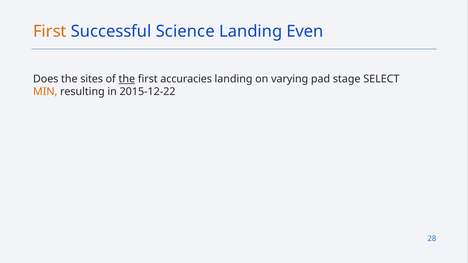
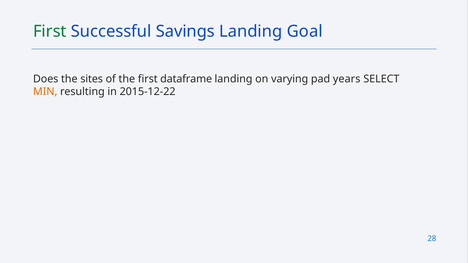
First colour: orange -> green (50, 31)
Science: Science -> Savings (185, 31)
Even: Even -> Goal (305, 31)
the underline: present -> none (127, 79)
accuracies: accuracies -> dataframe (186, 79)
stage: stage -> years (347, 79)
